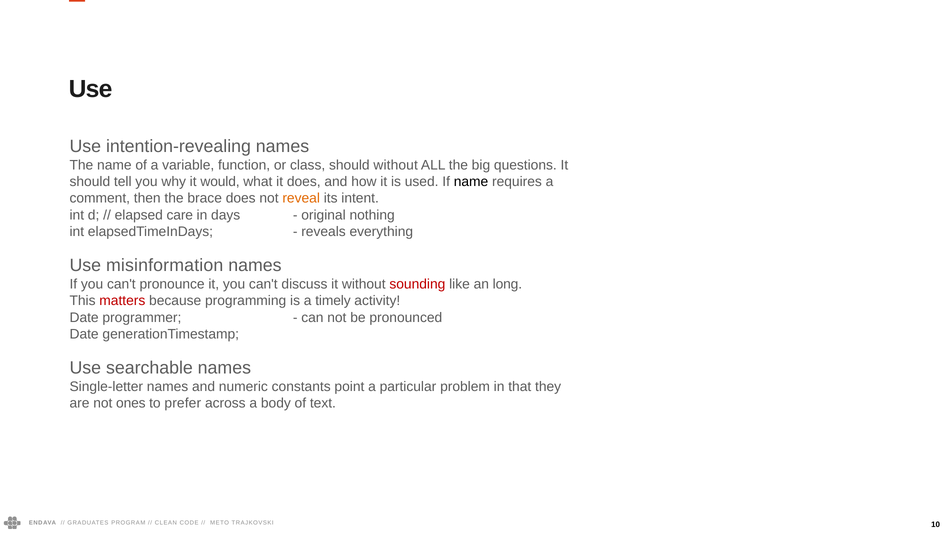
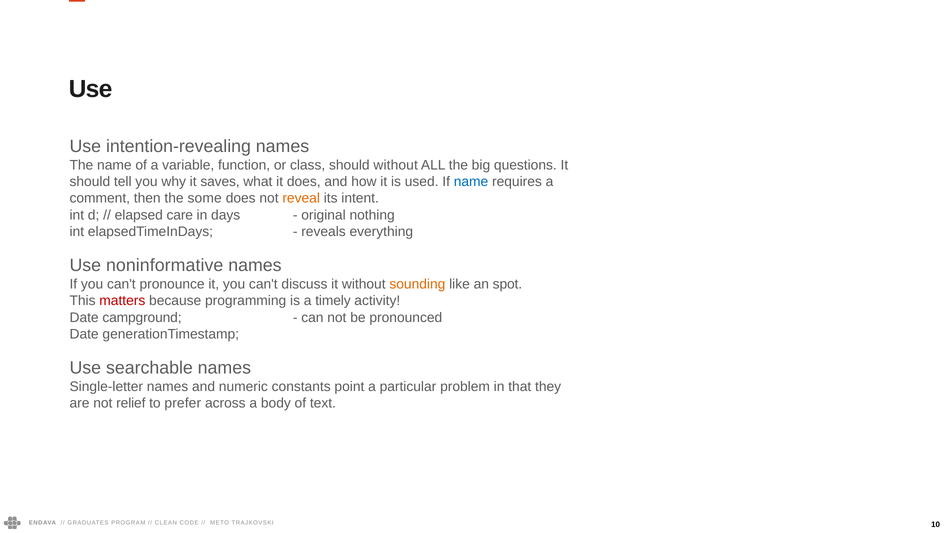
would: would -> saves (220, 182)
name colour: black -> blue (471, 182)
brace: brace -> some (205, 198)
misinformation: misinformation -> noninformative (165, 265)
sounding colour: red -> orange (417, 284)
long: long -> spot (507, 284)
programmer: programmer -> campground (142, 317)
ones: ones -> relief (131, 403)
